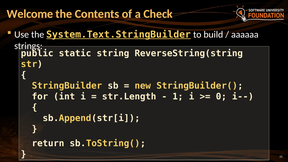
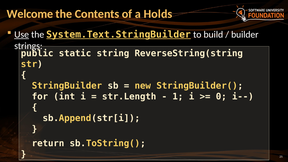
Check: Check -> Holds (158, 14)
Use underline: none -> present (22, 34)
aaaaaa: aaaaaa -> builder (245, 34)
